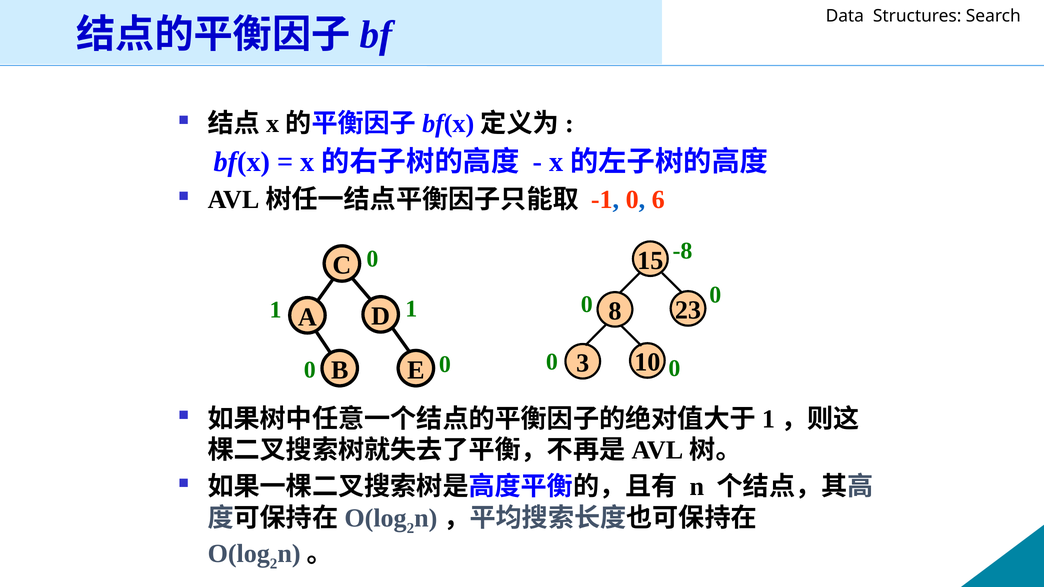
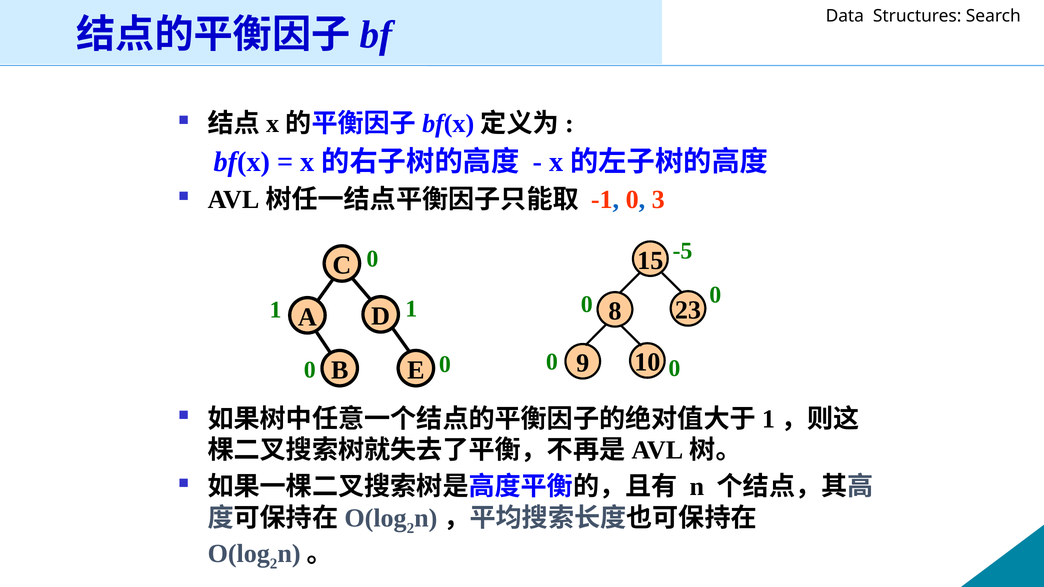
6: 6 -> 3 (658, 200)
-8: -8 -> -5 (683, 251)
3: 3 -> 9 (583, 363)
